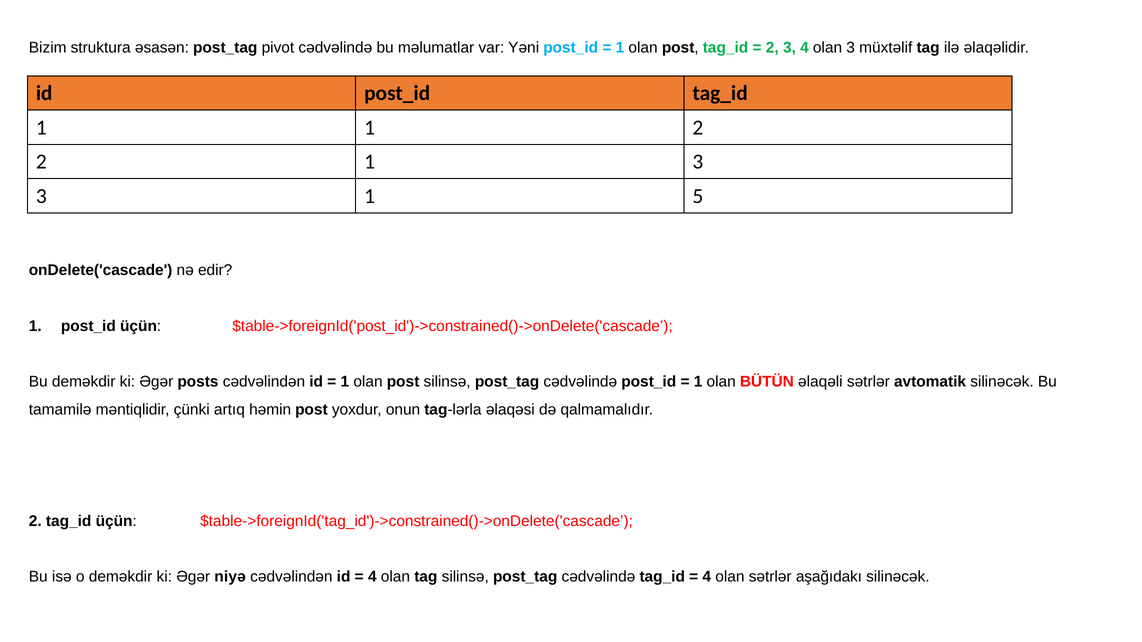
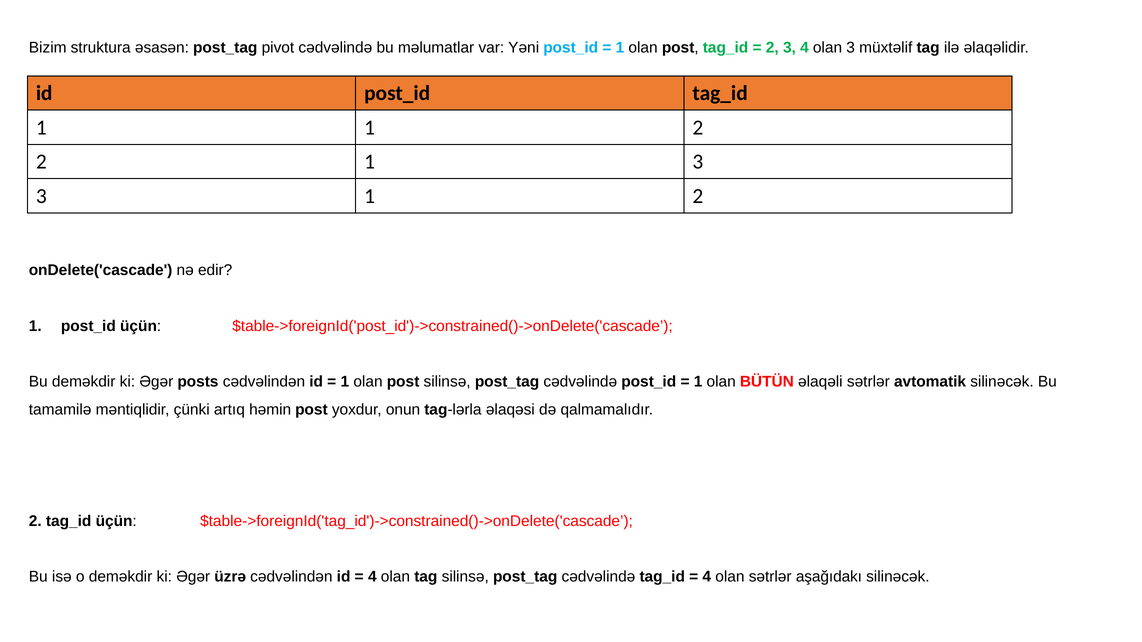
3 1 5: 5 -> 2 (698, 196)
niyə: niyə -> üzrə (230, 577)
